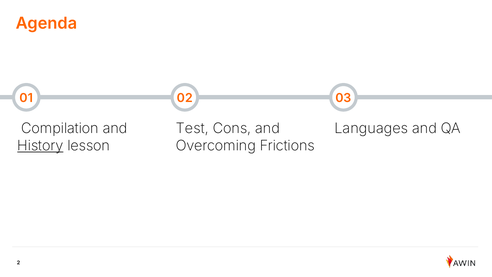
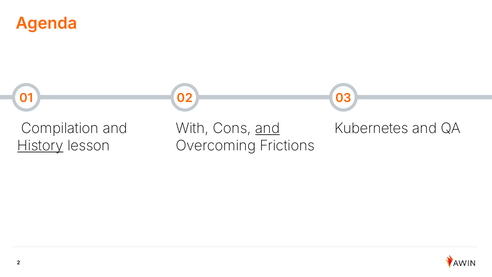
Test: Test -> With (192, 128)
and underline: none -> present (268, 128)
Languages: Languages -> Kubernetes (371, 128)
